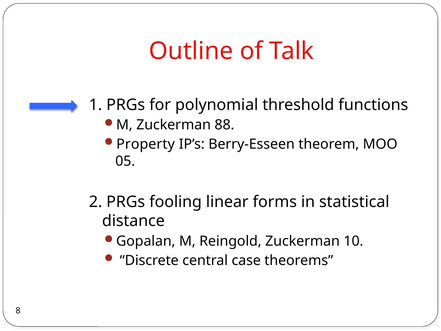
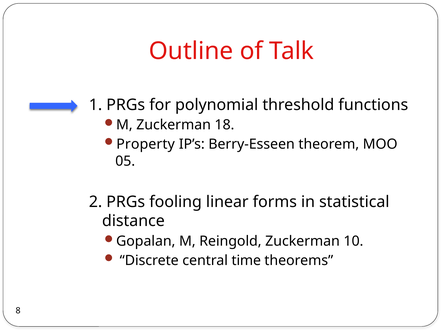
88: 88 -> 18 (224, 125)
case: case -> time (246, 260)
